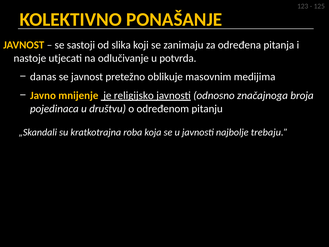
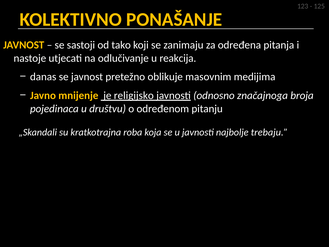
slika: slika -> tako (121, 45)
potvrda: potvrda -> reakcija (178, 58)
